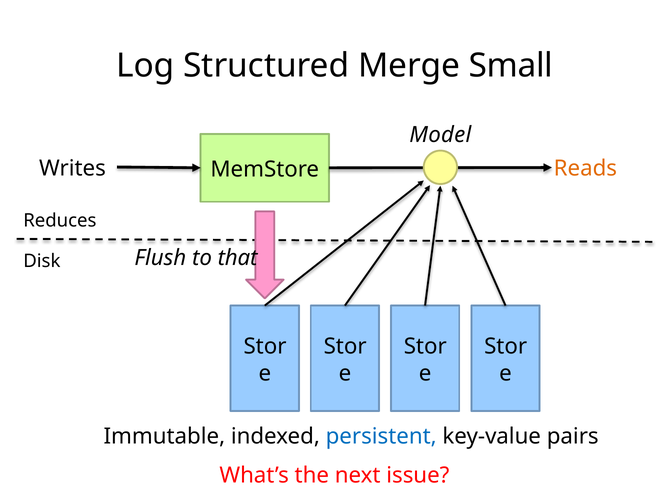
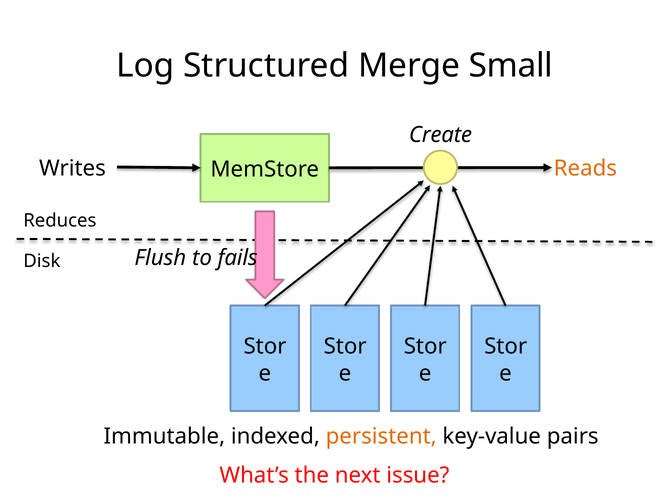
Model: Model -> Create (441, 135)
that: that -> fails (238, 258)
persistent colour: blue -> orange (381, 436)
